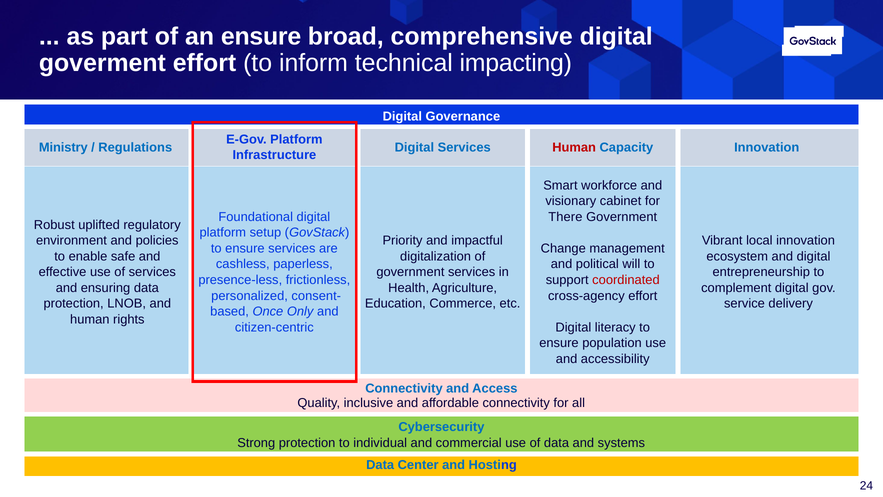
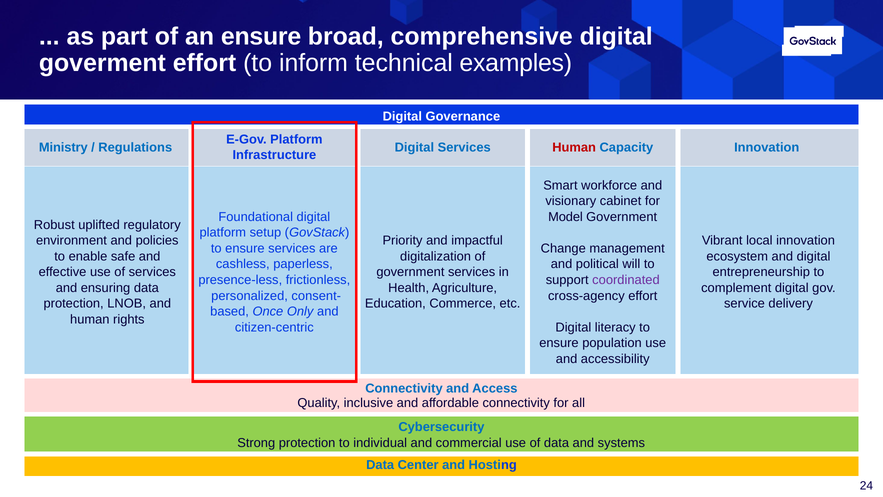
impacting: impacting -> examples (516, 63)
There: There -> Model (566, 217)
coordinated colour: red -> purple (626, 280)
